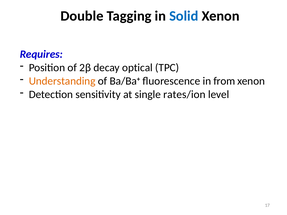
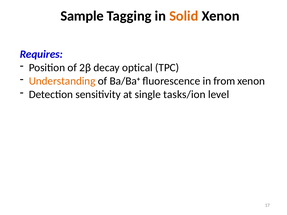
Double: Double -> Sample (82, 16)
Solid colour: blue -> orange (184, 16)
rates/ion: rates/ion -> tasks/ion (184, 95)
